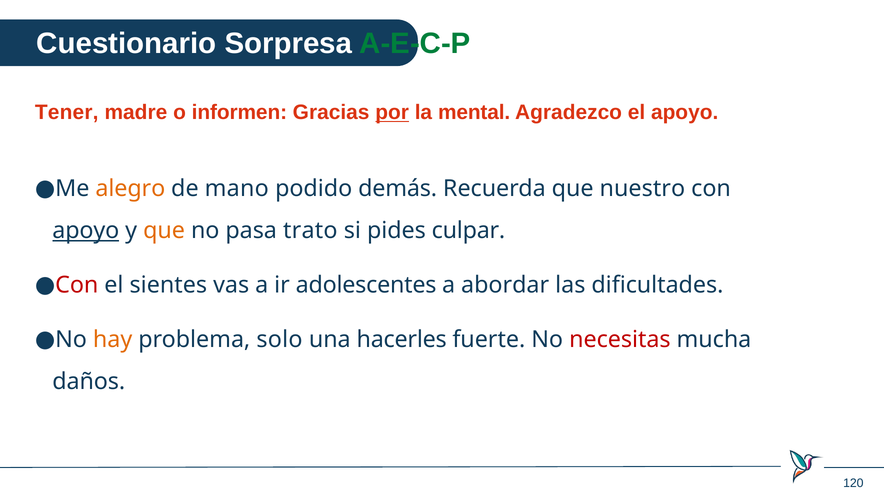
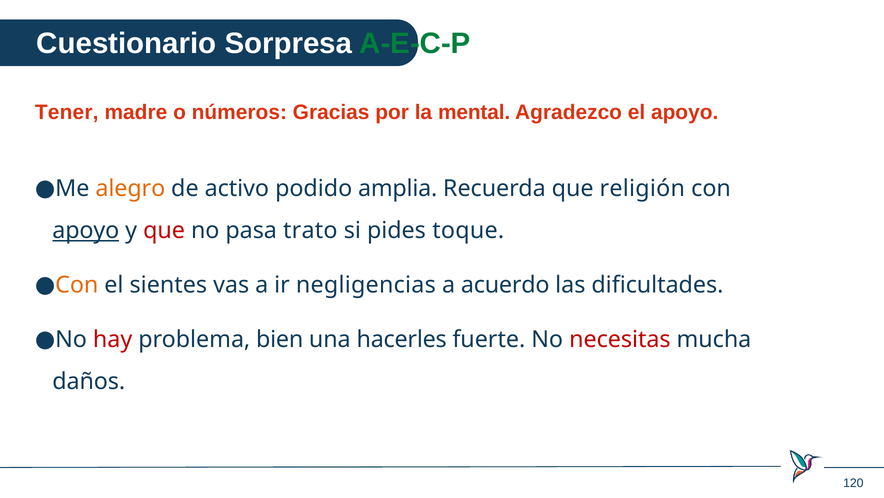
informen: informen -> números (239, 112)
por underline: present -> none (392, 112)
mano: mano -> activo (237, 188)
demás: demás -> amplia (398, 188)
nuestro: nuestro -> religión (642, 188)
que colour: orange -> red (164, 230)
culpar: culpar -> toque (468, 230)
Con colour: red -> orange (77, 285)
adolescentes: adolescentes -> negligencias (366, 285)
abordar: abordar -> acuerdo (505, 285)
hay colour: orange -> red (113, 339)
solo: solo -> bien (280, 339)
